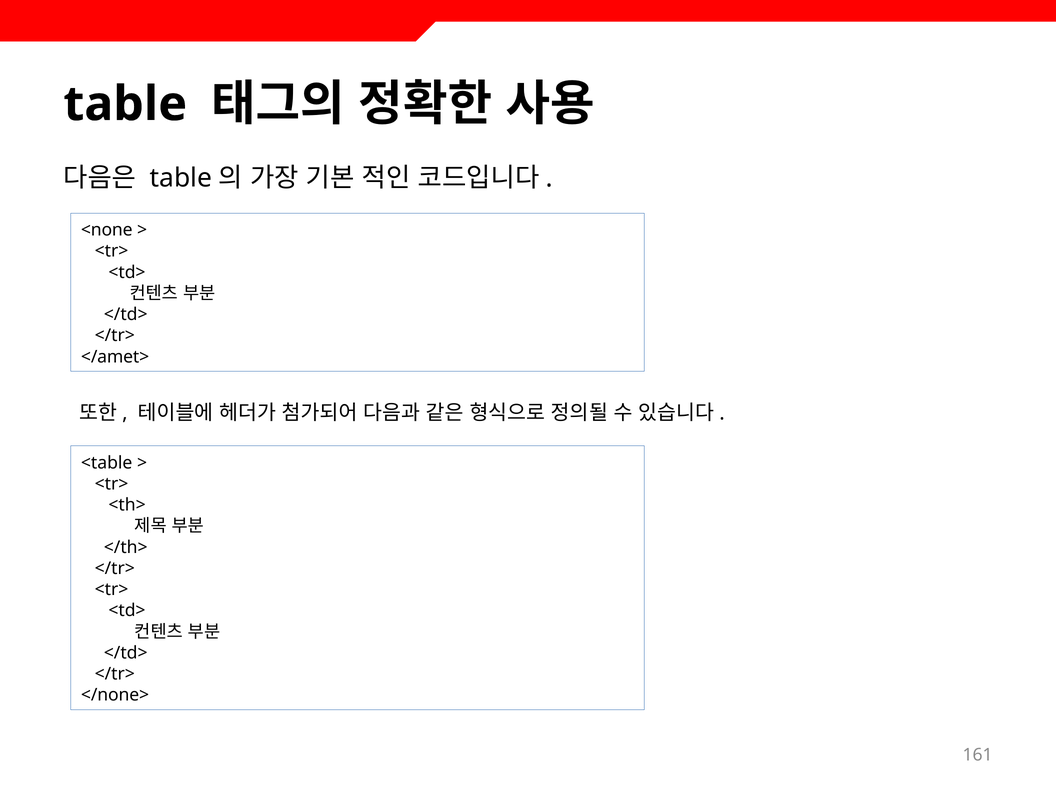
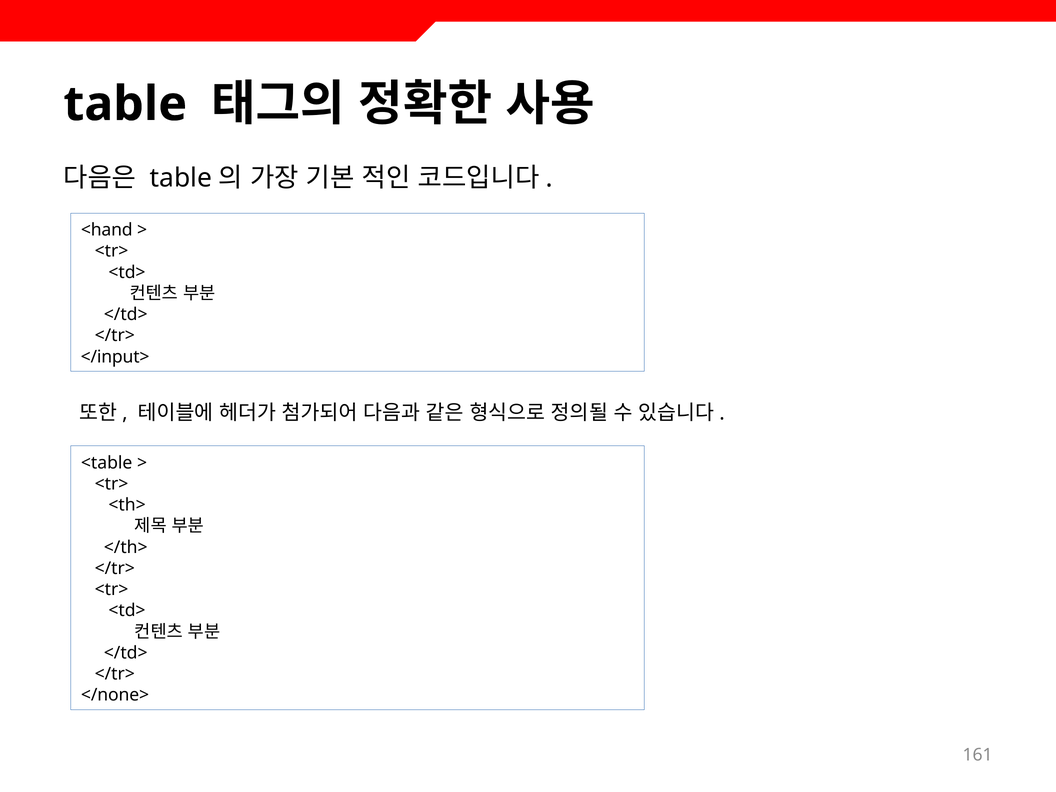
<none: <none -> <hand (107, 230)
</amet>: </amet> -> </input> (115, 357)
